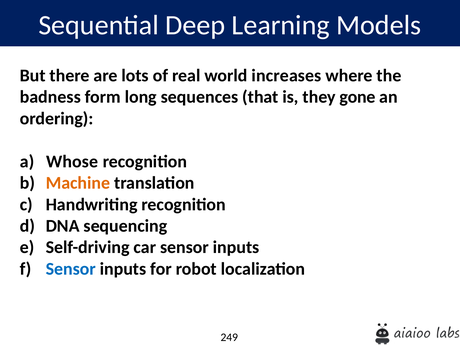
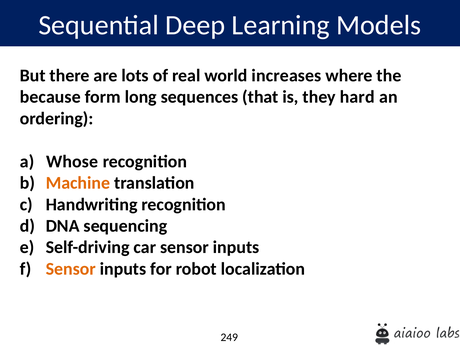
badness: badness -> because (50, 97)
gone: gone -> hard (357, 97)
Sensor colour: blue -> orange (71, 269)
